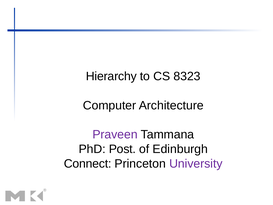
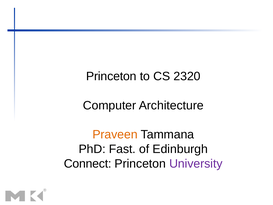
Hierarchy: Hierarchy -> Princeton (111, 76)
8323: 8323 -> 2320 (187, 76)
Praveen colour: purple -> orange (115, 134)
Post: Post -> Fast (122, 149)
